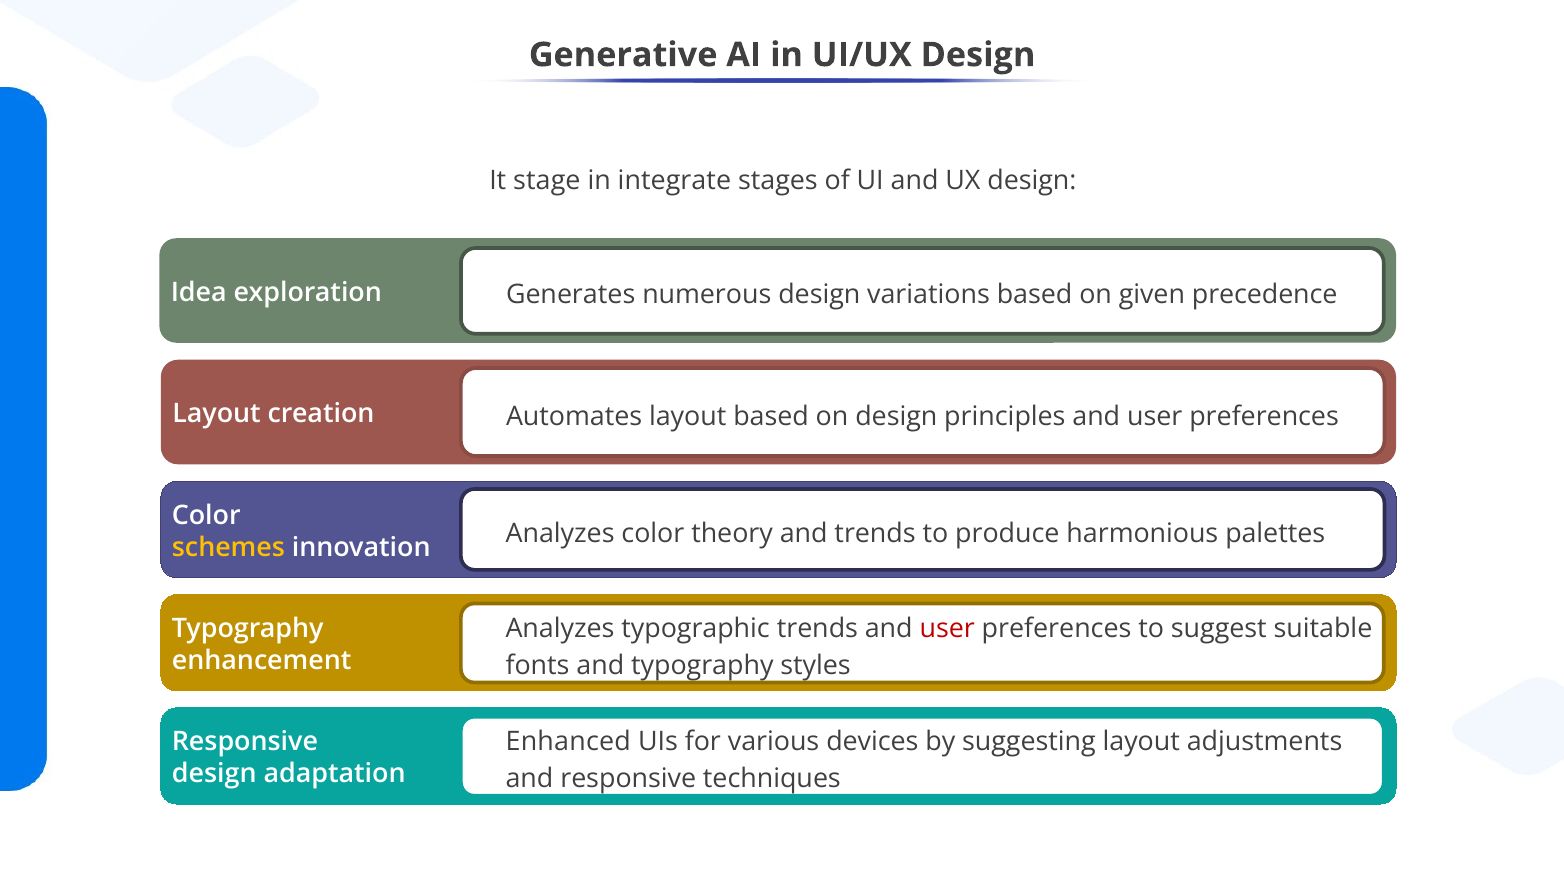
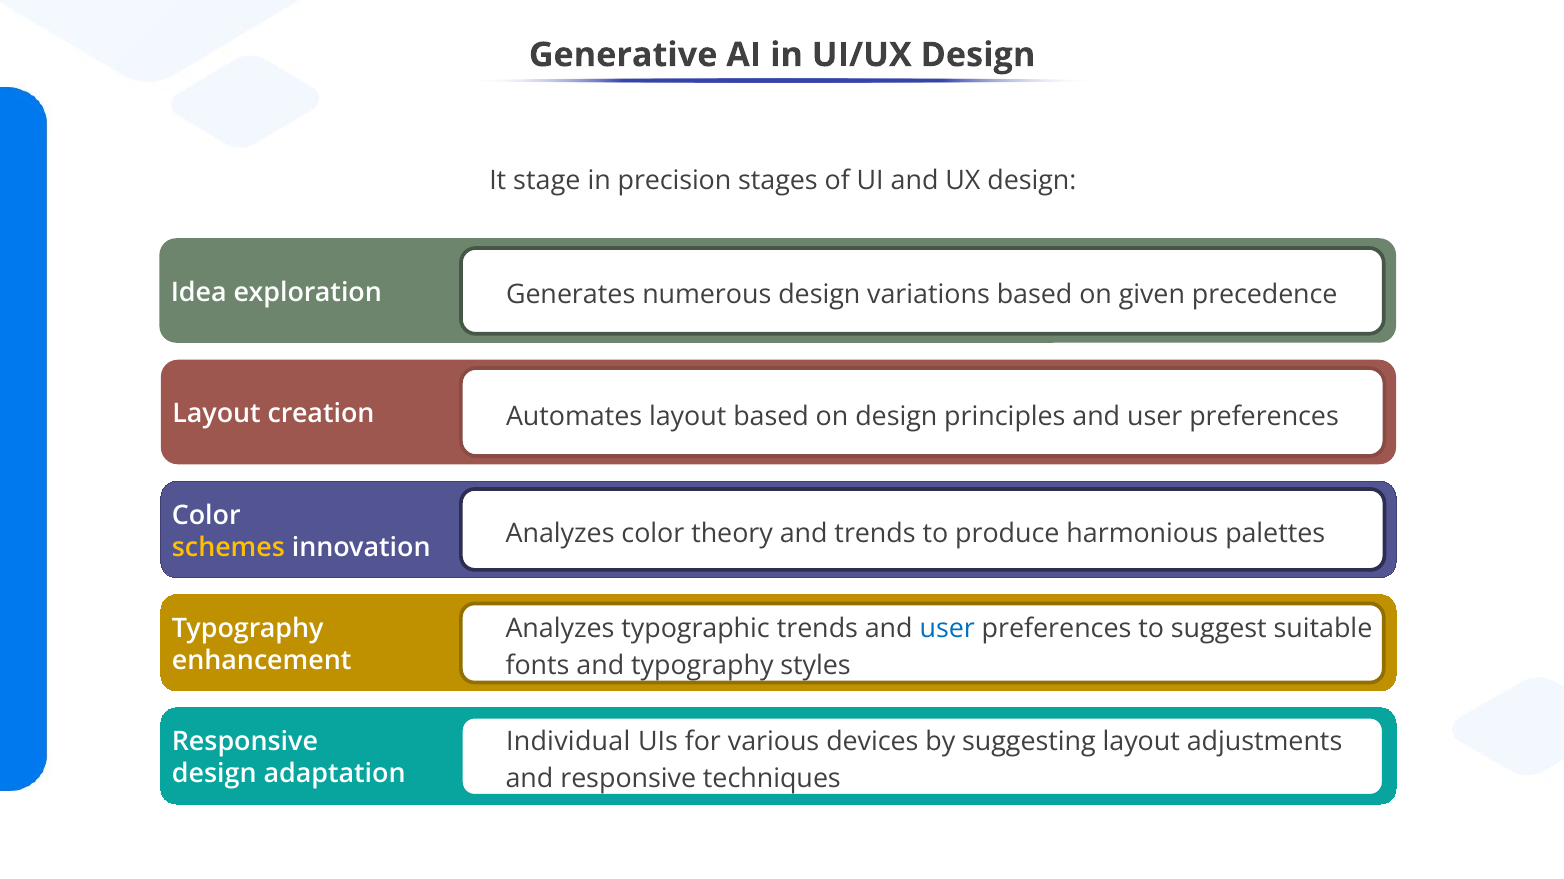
integrate: integrate -> precision (674, 181)
user colour: red -> blue (947, 629)
Enhanced: Enhanced -> Individual (568, 743)
